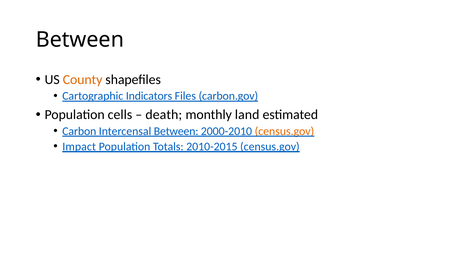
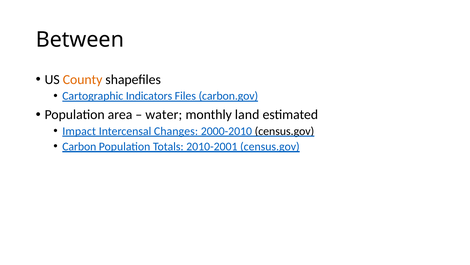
cells: cells -> area (120, 115)
death: death -> water (164, 115)
Carbon: Carbon -> Impact (79, 131)
Intercensal Between: Between -> Changes (176, 131)
census.gov colour: orange -> black (284, 131)
Impact: Impact -> Carbon (79, 146)
2010-2015: 2010-2015 -> 2010-2001 (212, 146)
